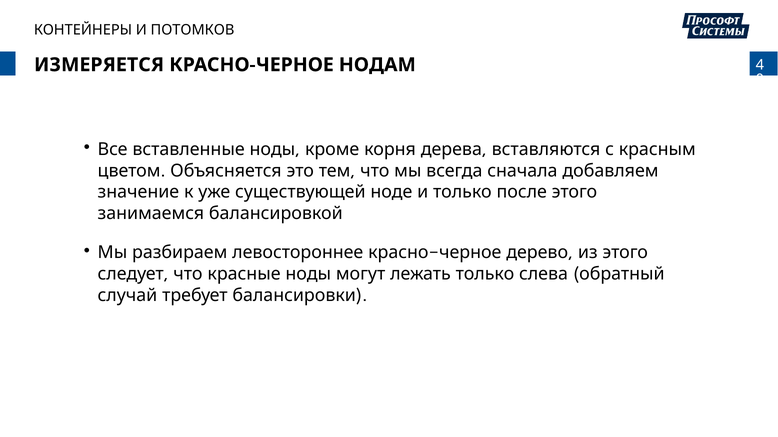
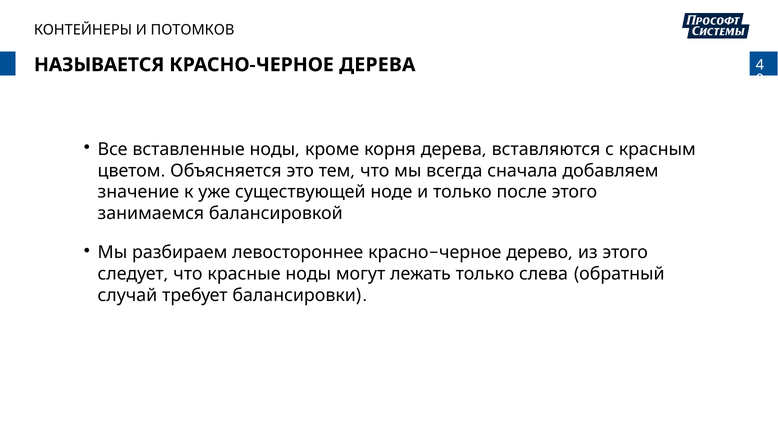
ИЗМЕРЯЕТСЯ: ИЗМЕРЯЕТСЯ -> НАЗЫВАЕТСЯ (99, 65)
КРАСНО-ЧЕРНОЕ НОДАМ: НОДАМ -> ДЕРЕВА (377, 65)
